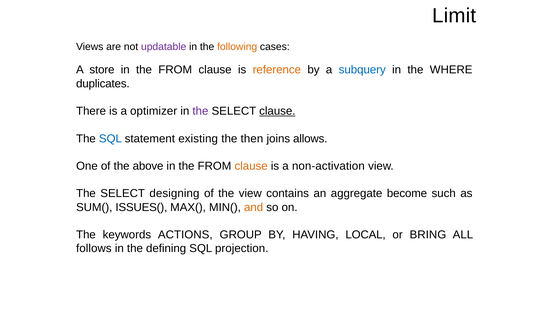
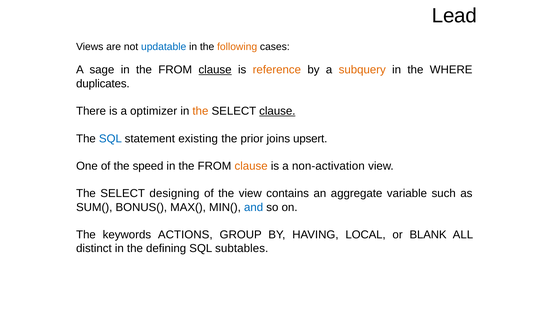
Limit: Limit -> Lead (454, 16)
updatable colour: purple -> blue (164, 47)
store: store -> sage (102, 70)
clause underline: none -> present (215, 70)
subquery colour: blue -> orange (362, 70)
the colour: purple -> orange (200, 111)
then: then -> prior (252, 139)
allows: allows -> upsert (310, 139)
above: above -> speed (148, 166)
become: become -> variable (407, 193)
ISSUES(: ISSUES( -> BONUS( (141, 207)
and colour: orange -> blue (254, 207)
BRING: BRING -> BLANK (428, 235)
follows: follows -> distinct (94, 248)
projection: projection -> subtables (242, 248)
